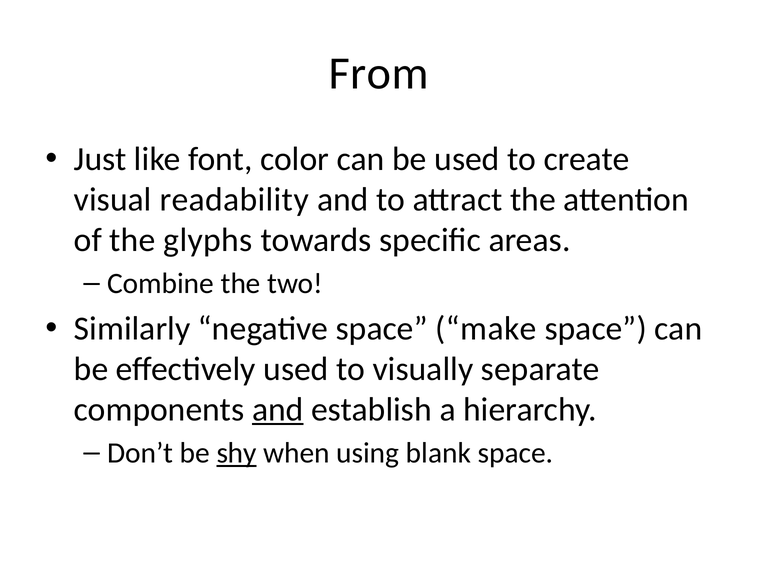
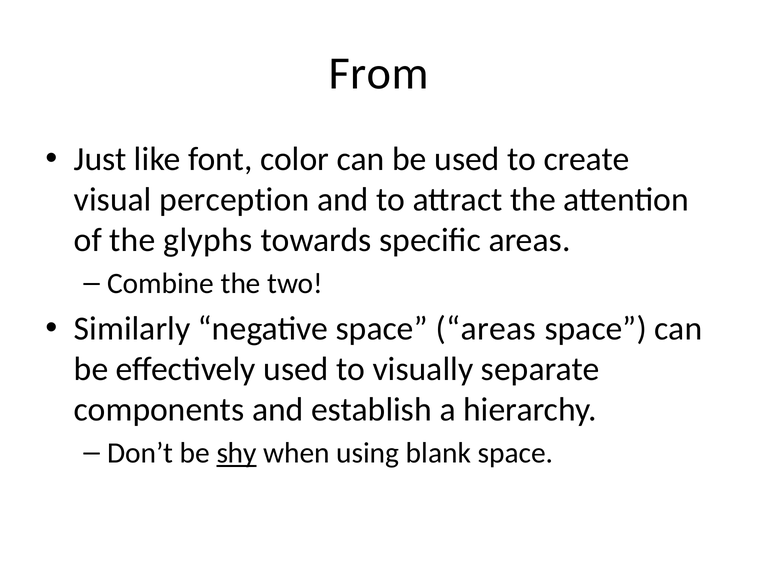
readability: readability -> perception (234, 200)
space make: make -> areas (486, 328)
and underline: present -> none (278, 409)
